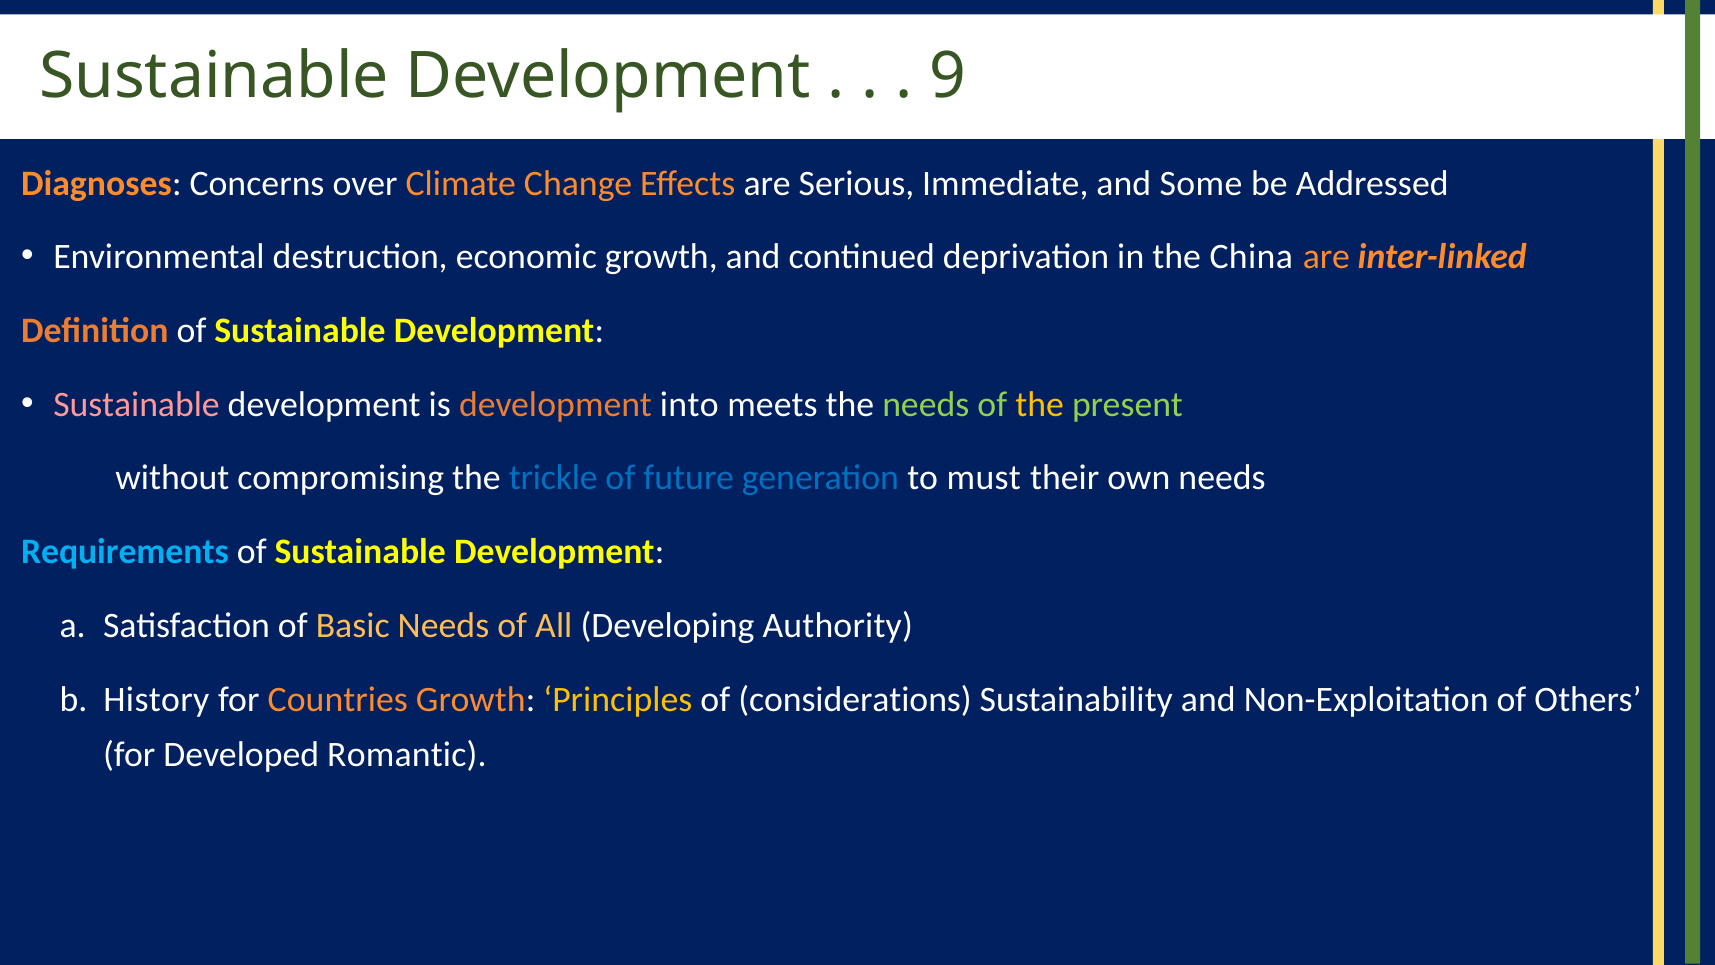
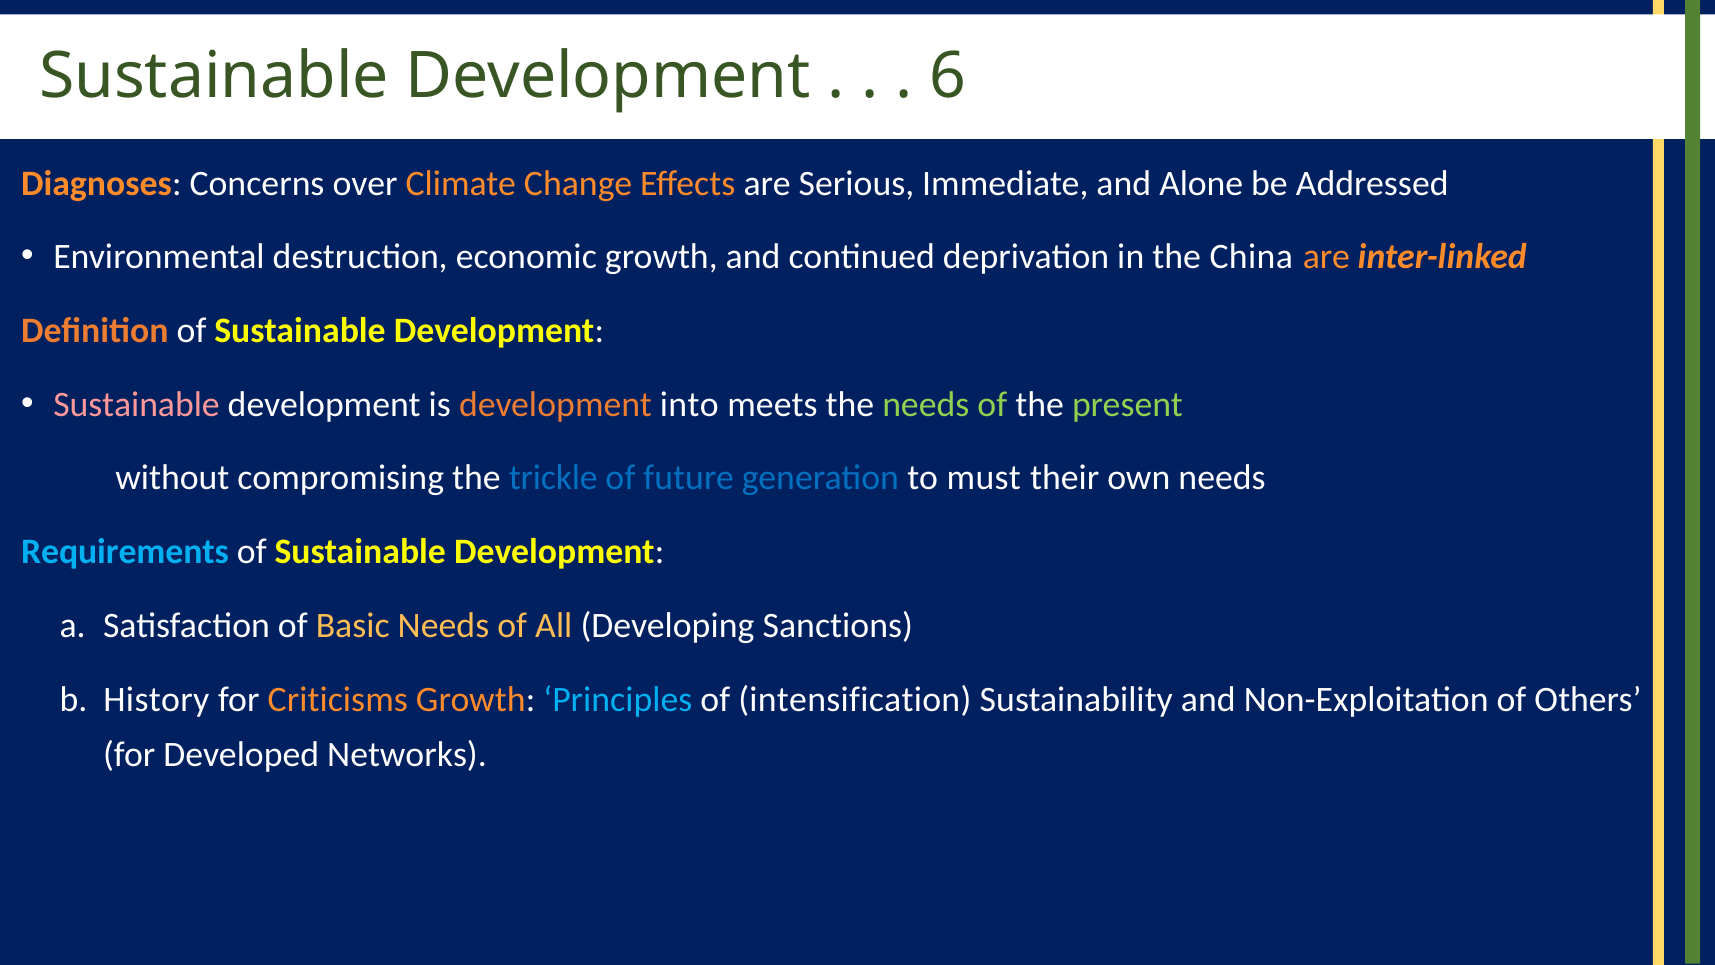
9: 9 -> 6 (948, 76)
Some: Some -> Alone (1201, 183)
the colour: yellow -> white (1040, 404)
Authority: Authority -> Sanctions (838, 625)
Countries: Countries -> Criticisms (338, 699)
Principles colour: yellow -> light blue (618, 699)
considerations: considerations -> intensification (855, 699)
Romantic: Romantic -> Networks (407, 755)
